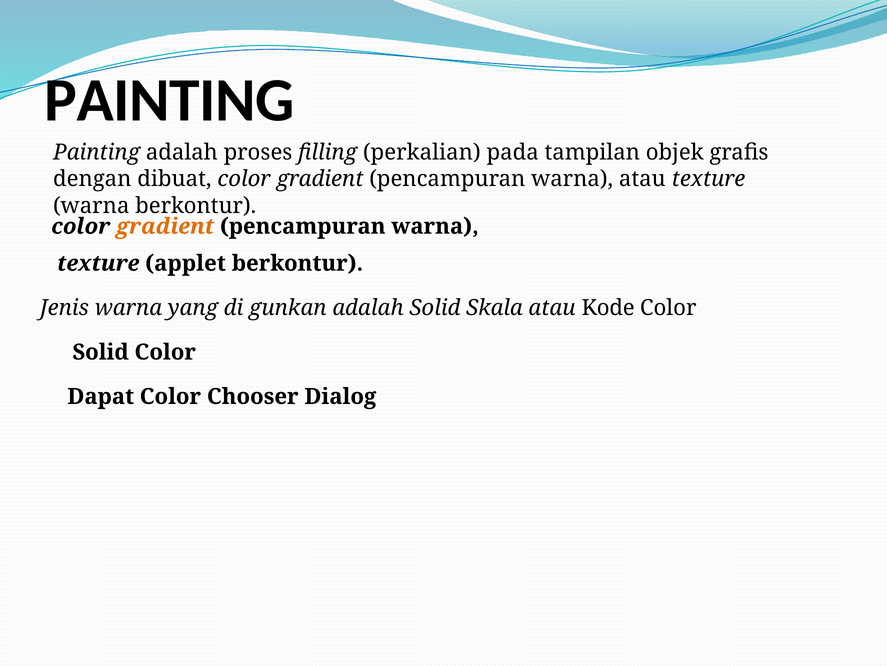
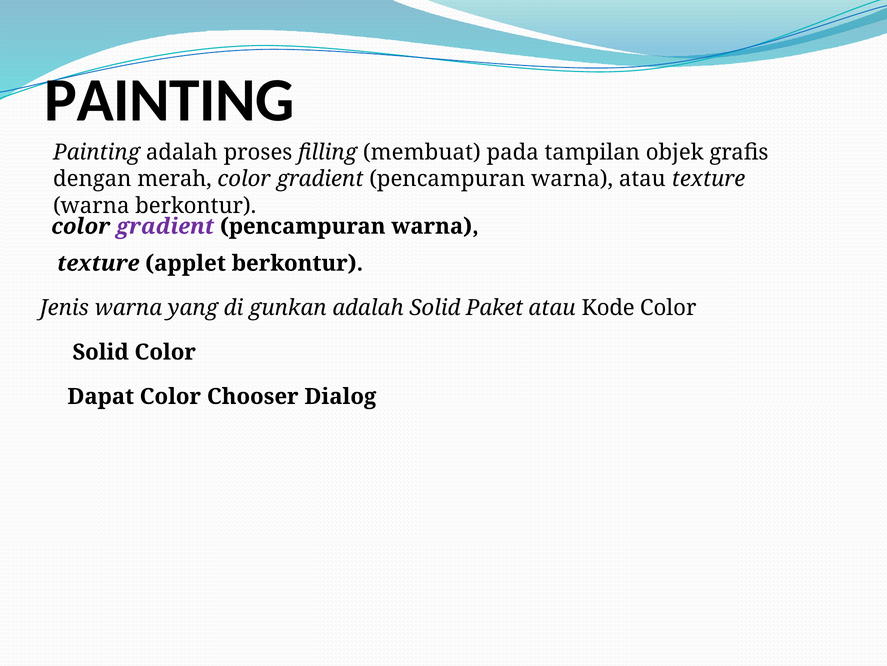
perkalian: perkalian -> membuat (422, 152)
dibuat: dibuat -> merah (175, 179)
gradient colour: orange -> purple (165, 226)
Skala: Skala -> Paket (495, 307)
